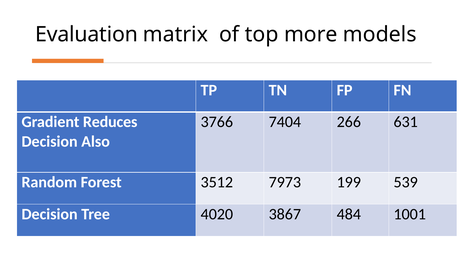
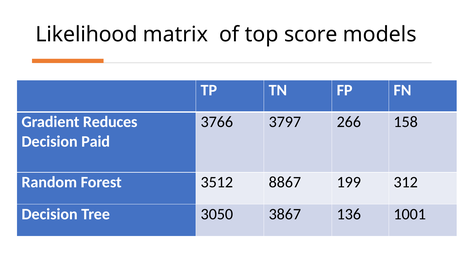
Evaluation: Evaluation -> Likelihood (87, 34)
more: more -> score (311, 34)
7404: 7404 -> 3797 (285, 122)
631: 631 -> 158 (406, 122)
Also: Also -> Paid (96, 141)
7973: 7973 -> 8867 (285, 182)
539: 539 -> 312 (406, 182)
4020: 4020 -> 3050 (217, 214)
484: 484 -> 136 (349, 214)
